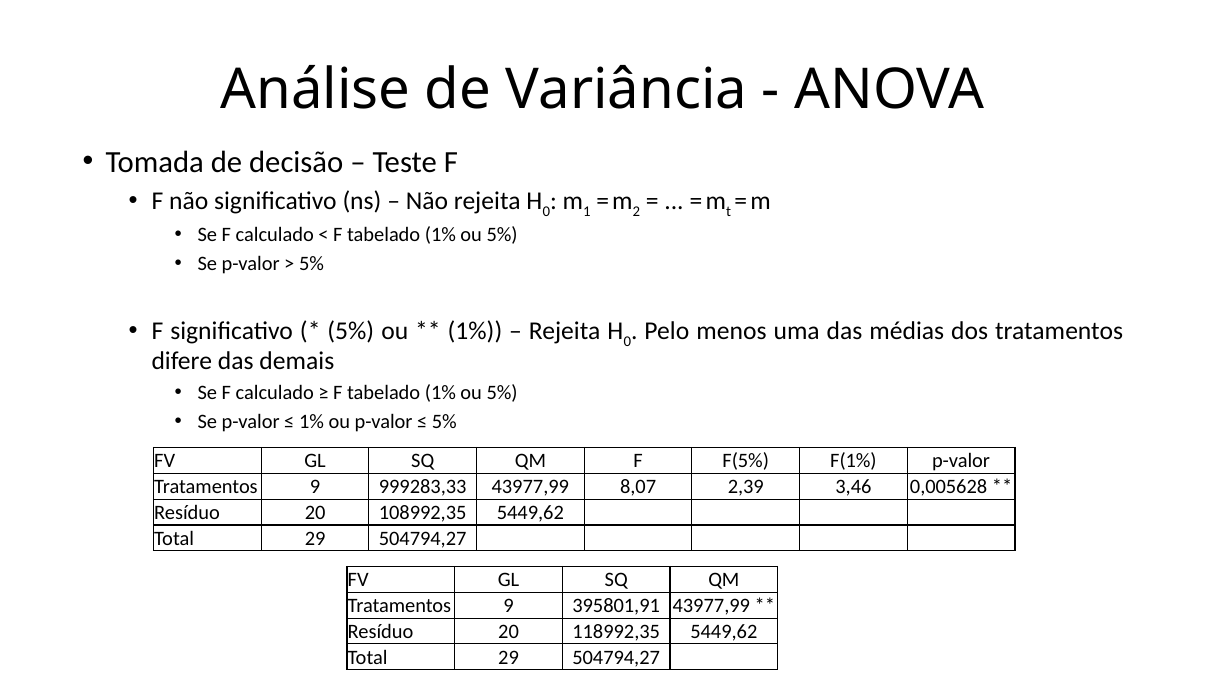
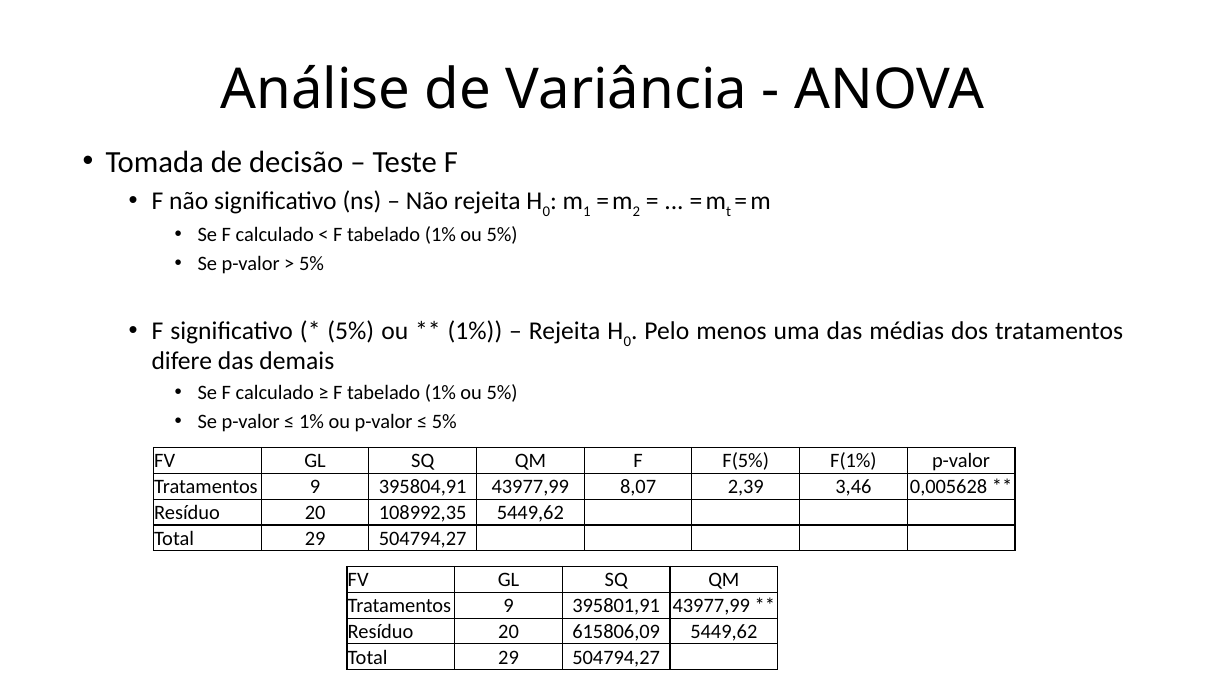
999283,33: 999283,33 -> 395804,91 (423, 487)
118992,35: 118992,35 -> 615806,09 (616, 631)
